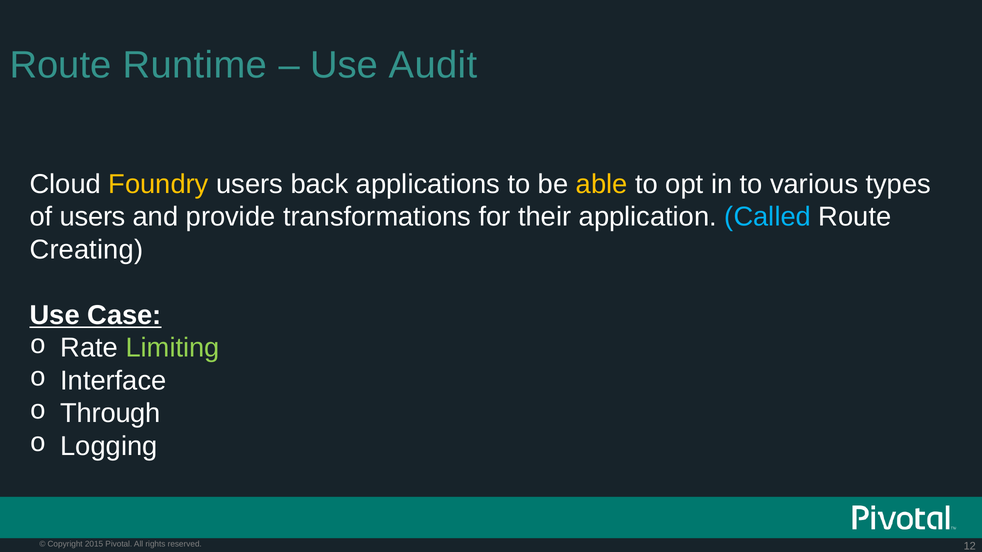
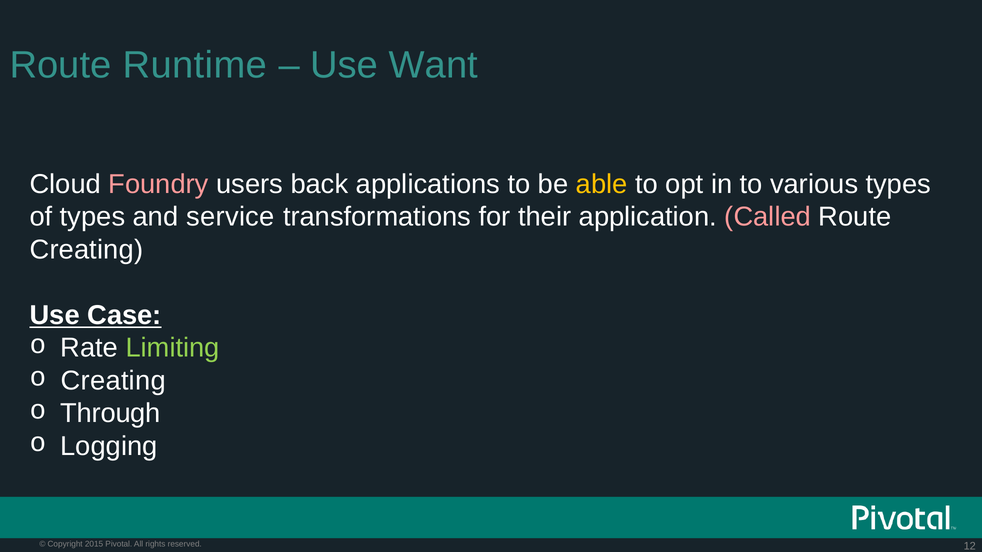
Audit: Audit -> Want (433, 65)
Foundry colour: yellow -> pink (159, 184)
of users: users -> types (93, 217)
provide: provide -> service (231, 217)
Called colour: light blue -> pink (768, 217)
Interface: Interface -> Creating (113, 381)
